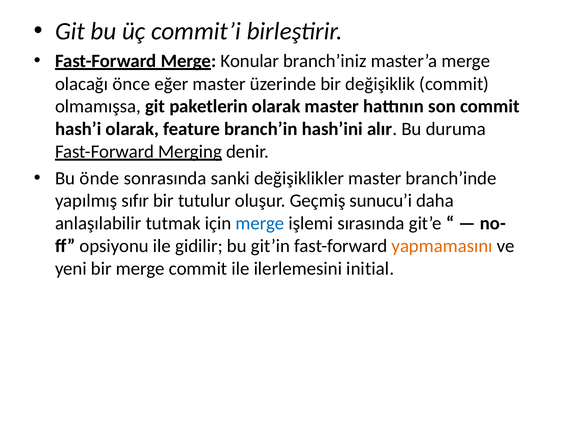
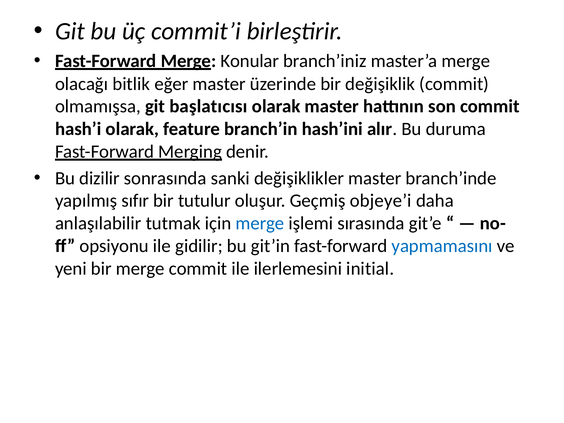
önce: önce -> bitlik (131, 84)
paketlerin: paketlerin -> başlatıcısı (208, 106)
önde: önde -> dizilir (100, 178)
sunucu’i: sunucu’i -> objeye’i (381, 201)
yapmamasını colour: orange -> blue (442, 246)
